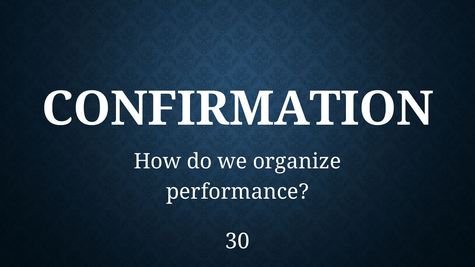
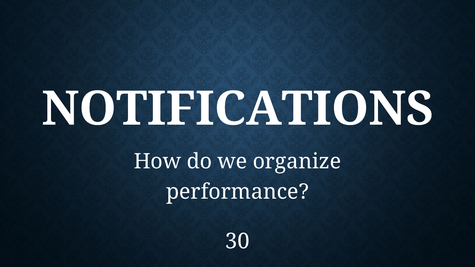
CONFIRMATION: CONFIRMATION -> NOTIFICATIONS (238, 109)
